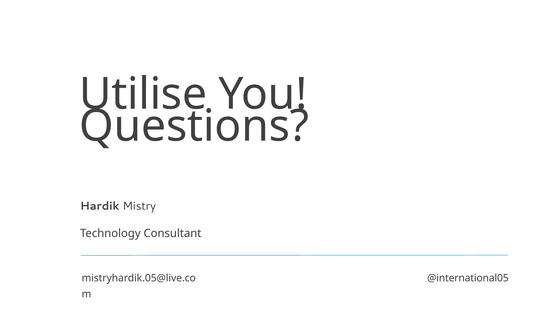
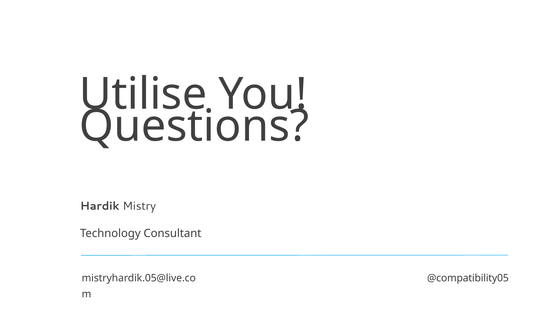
@international05: @international05 -> @compatibility05 (468, 278)
